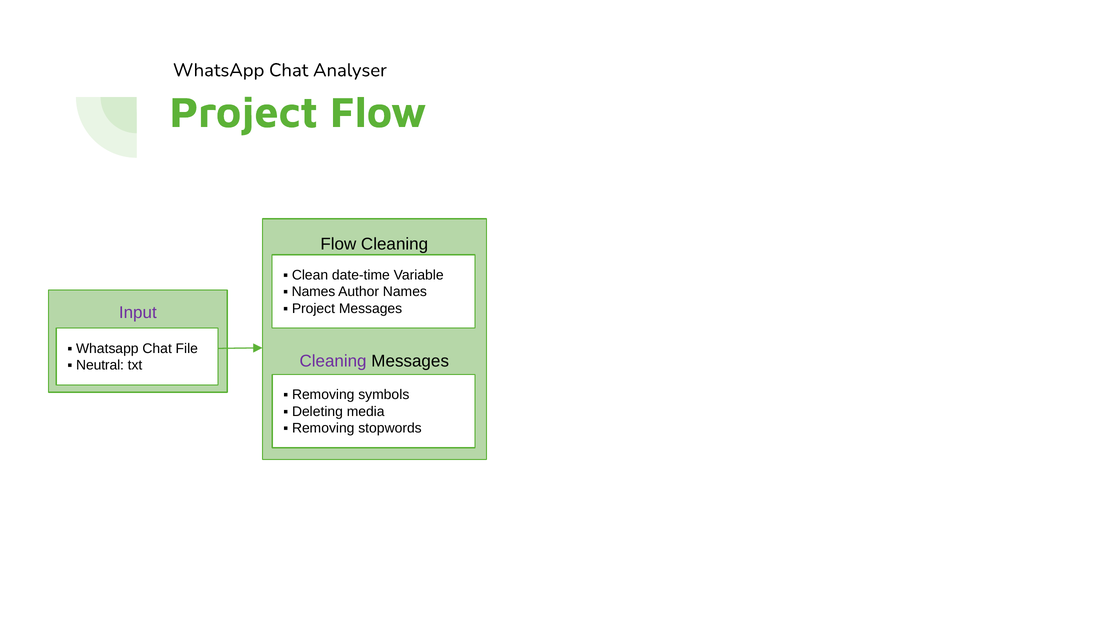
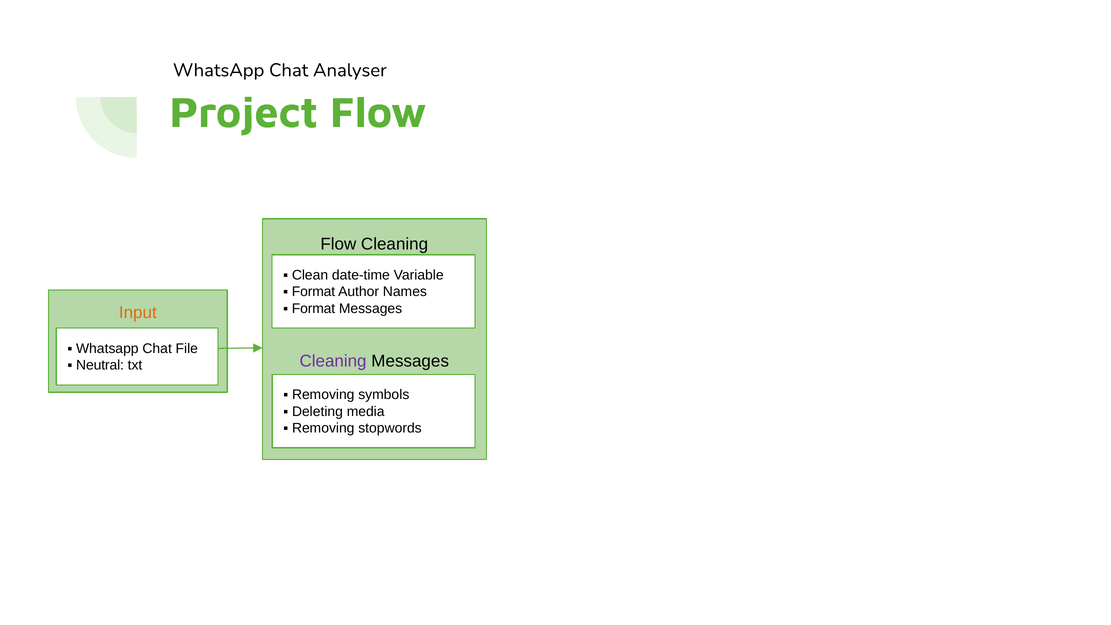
Names: Names -> Format (313, 292)
Project: Project -> Format (313, 309)
Input colour: purple -> orange (138, 312)
